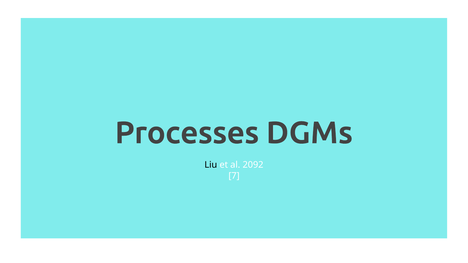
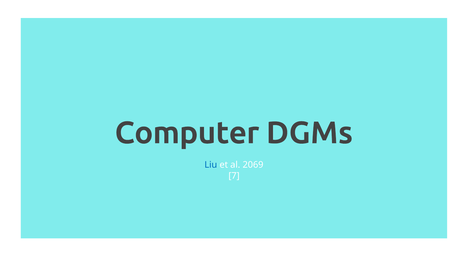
Processes: Processes -> Computer (187, 133)
Liu colour: black -> blue (211, 165)
2092: 2092 -> 2069 (253, 165)
